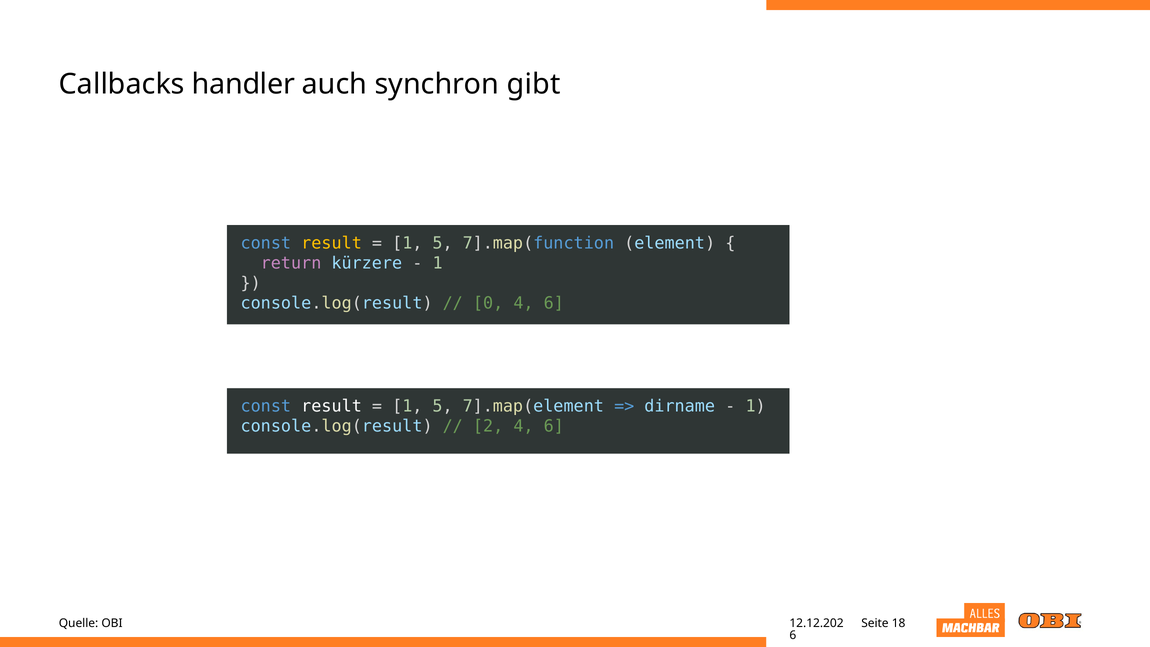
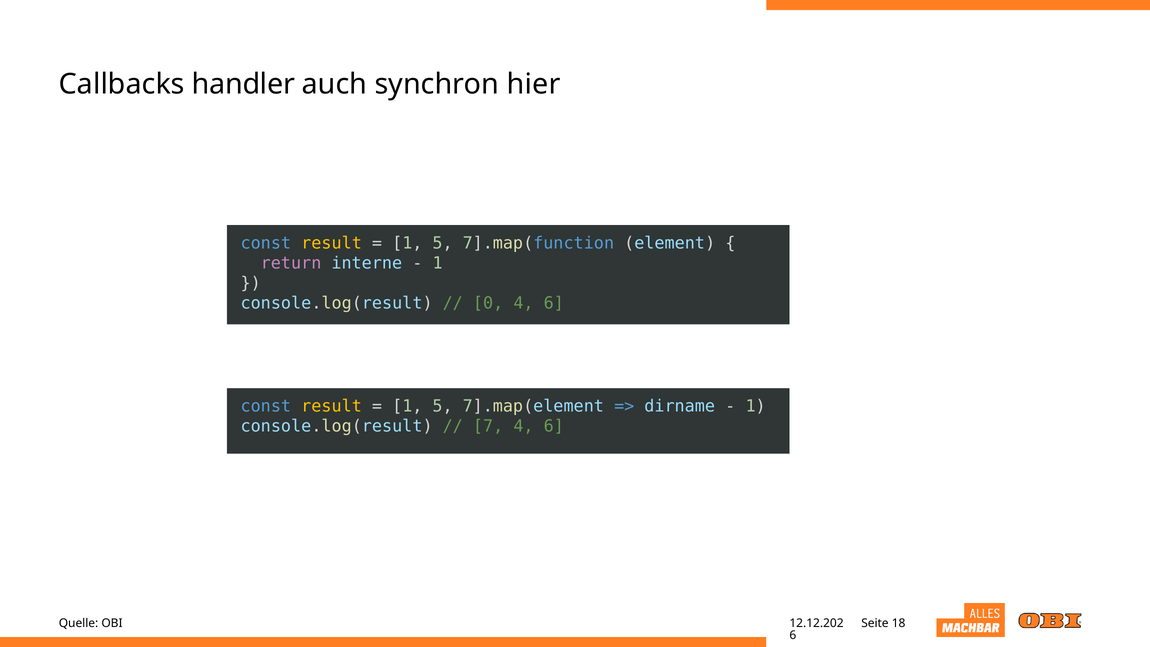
gibt: gibt -> hier (534, 84)
kürzere: kürzere -> interne (367, 263)
result colour: white -> yellow (332, 406)
2: 2 -> 7 (488, 426)
